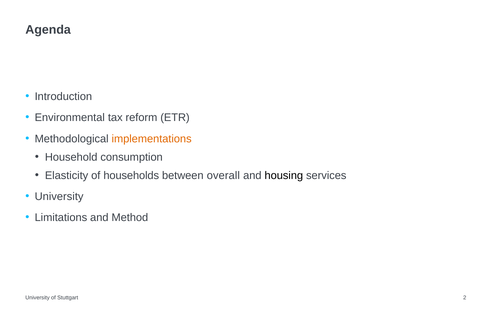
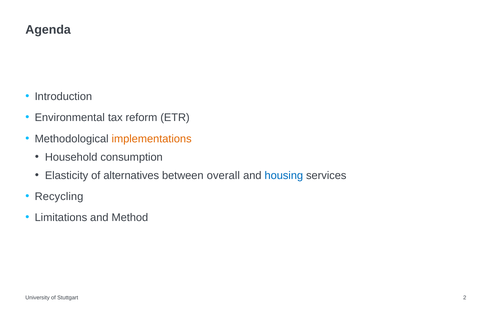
households: households -> alternatives (131, 176)
housing colour: black -> blue (284, 176)
University: University -> Recycling (59, 197)
